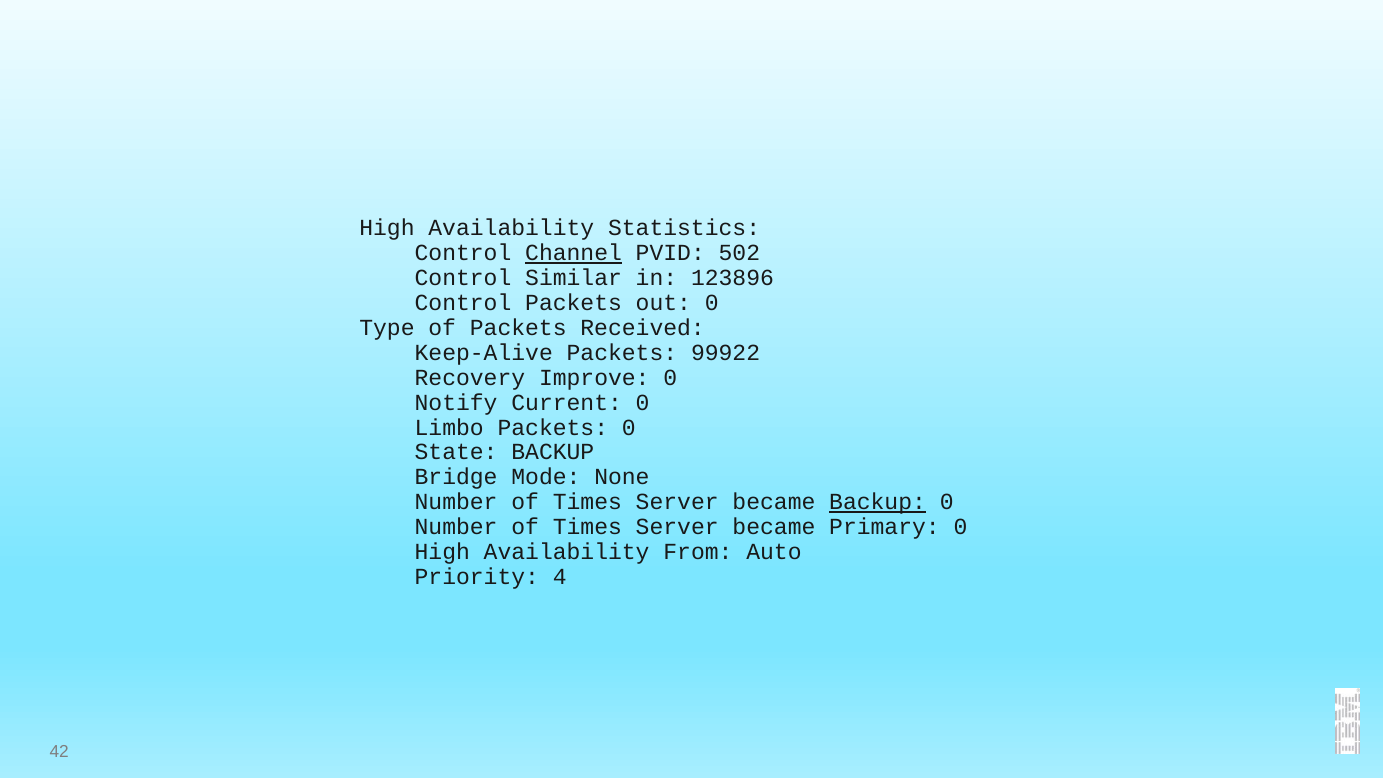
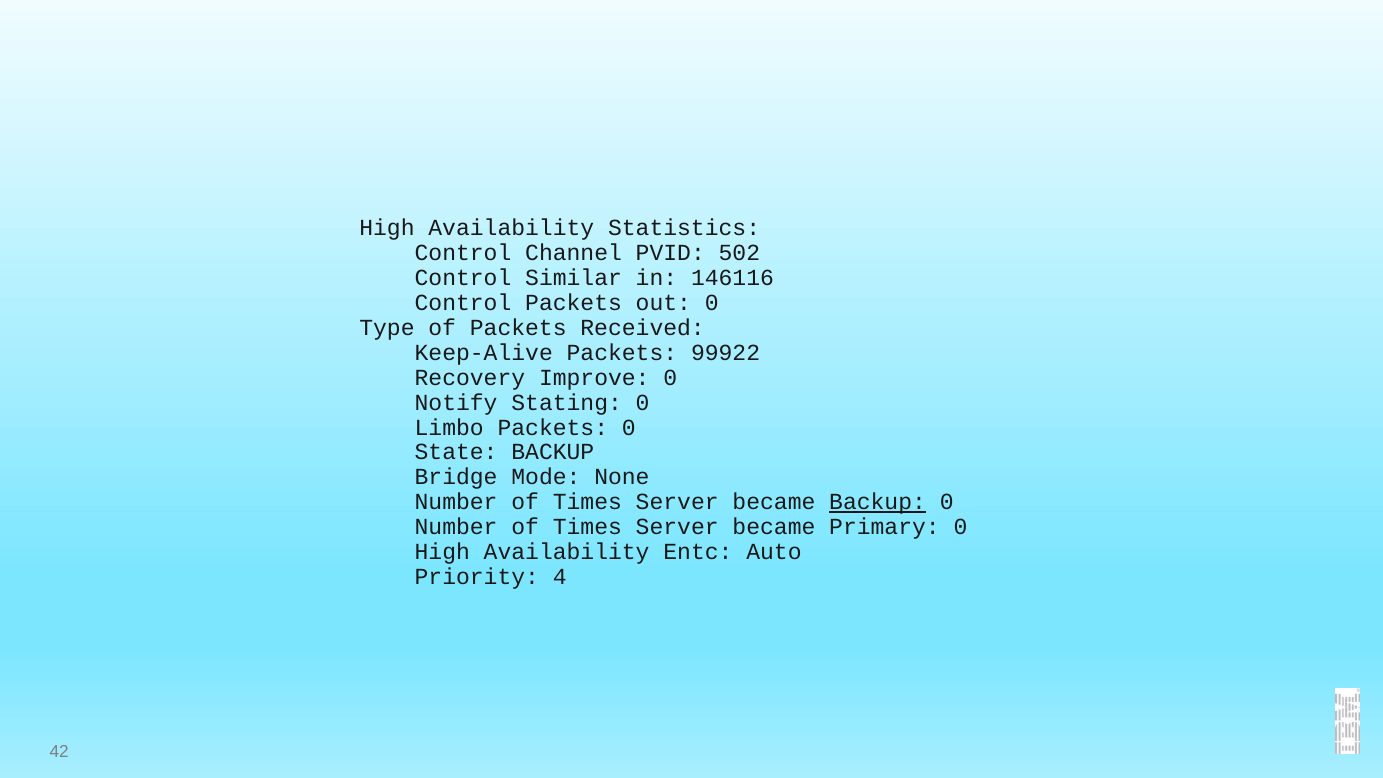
Channel underline: present -> none (574, 253)
123896: 123896 -> 146116 (732, 278)
Current: Current -> Stating (567, 403)
From: From -> Entc (698, 552)
